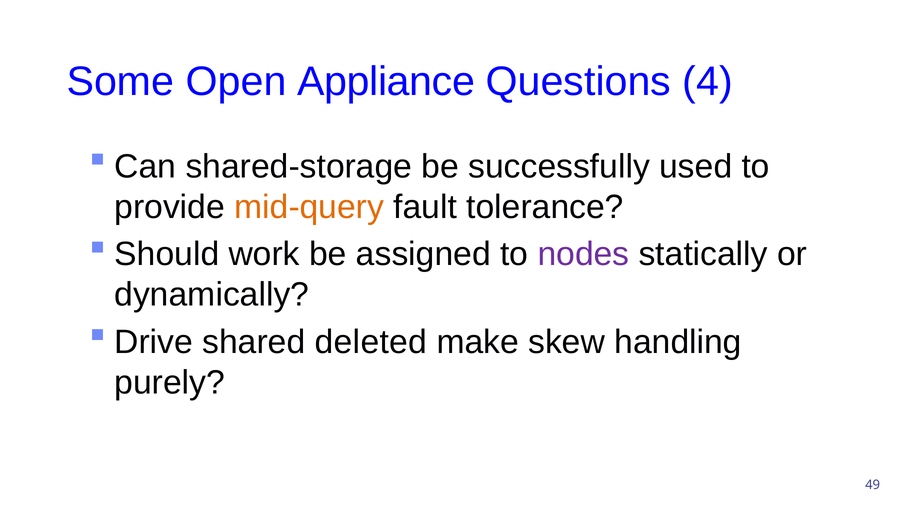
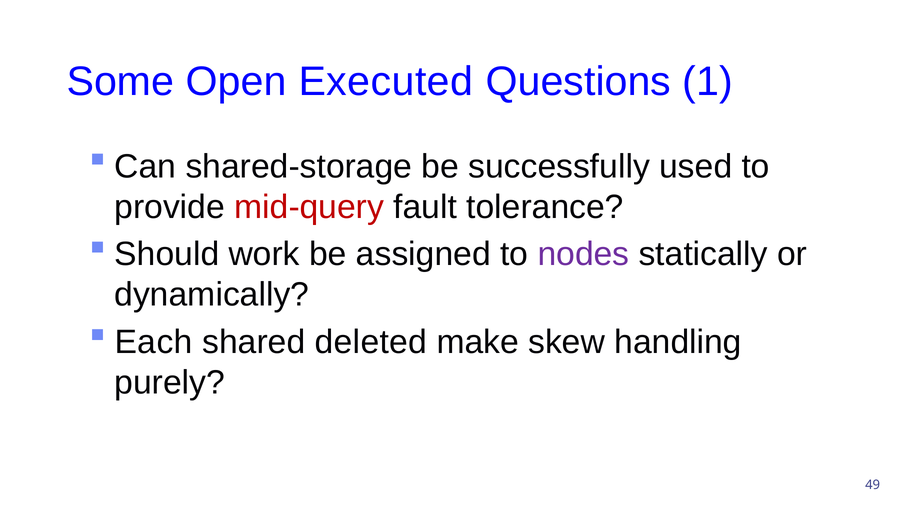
Appliance: Appliance -> Executed (386, 82)
4: 4 -> 1 (708, 82)
mid-query colour: orange -> red (309, 207)
Drive: Drive -> Each (154, 342)
